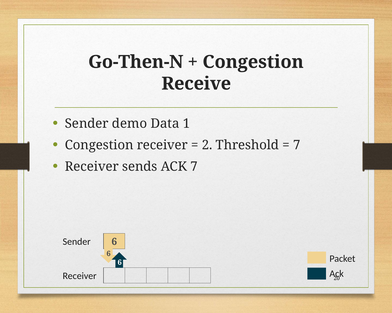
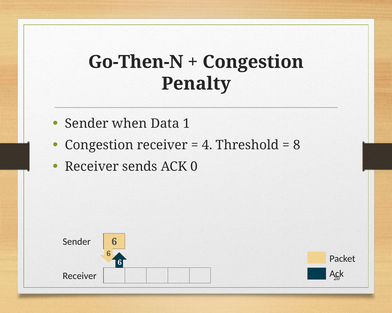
Receive: Receive -> Penalty (196, 84)
demo: demo -> when (130, 124)
2: 2 -> 4 (207, 145)
7: 7 -> 8 (297, 145)
ACK 7: 7 -> 0 (194, 167)
